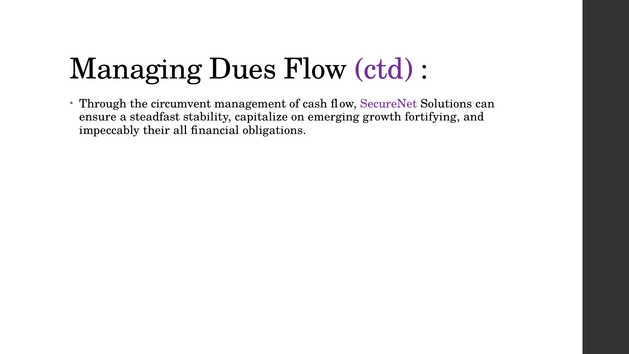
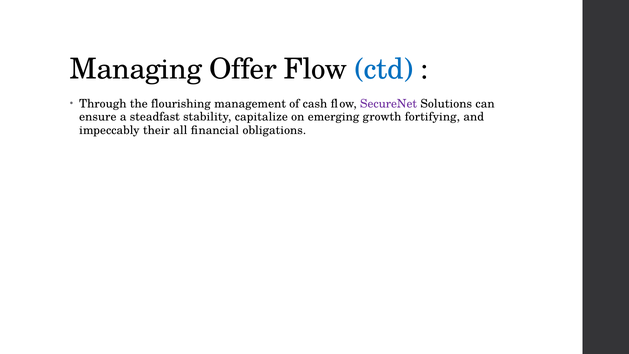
Dues: Dues -> Offer (243, 69)
ctd colour: purple -> blue (384, 69)
circumvent: circumvent -> flourishing (181, 104)
